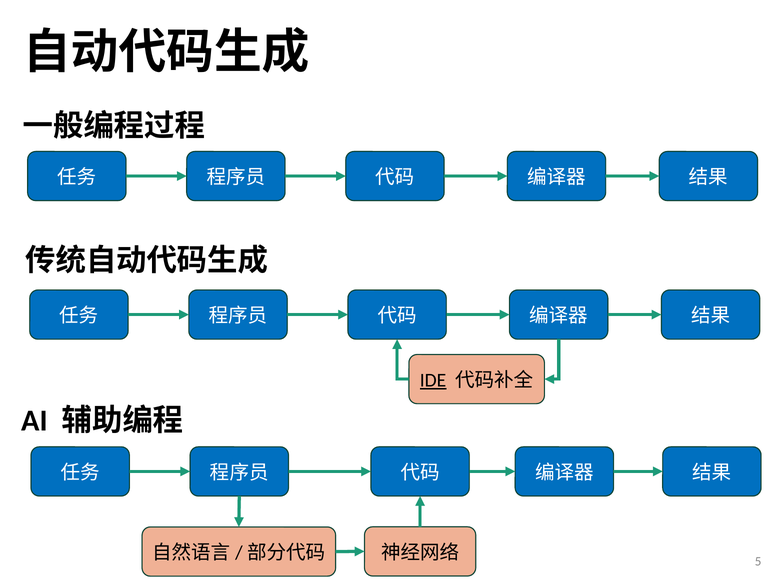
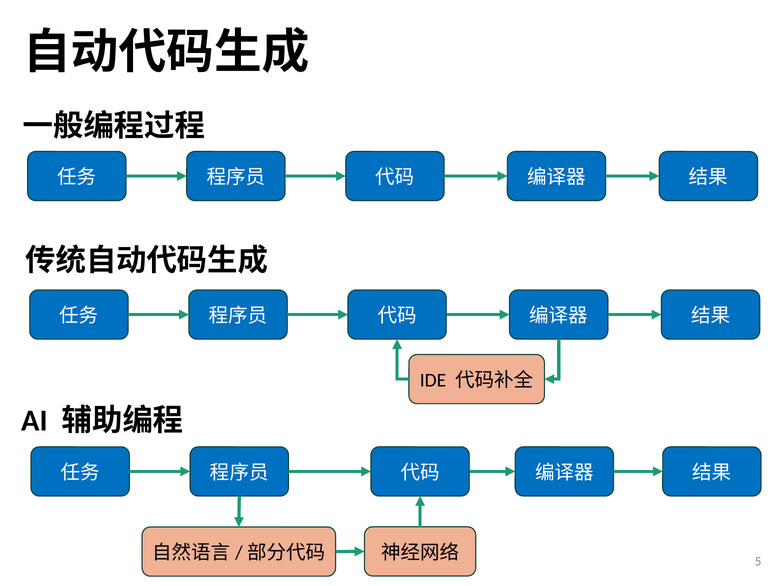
IDE underline: present -> none (433, 380)
